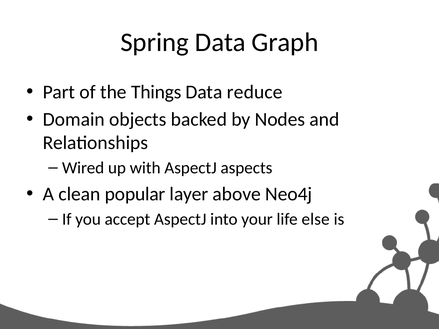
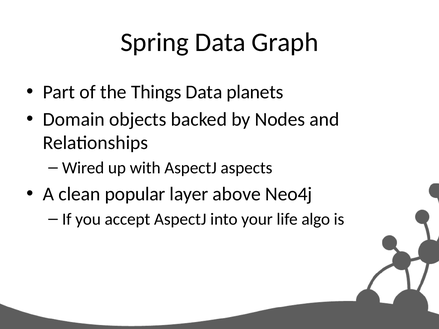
reduce: reduce -> planets (255, 92)
else: else -> algo (316, 219)
